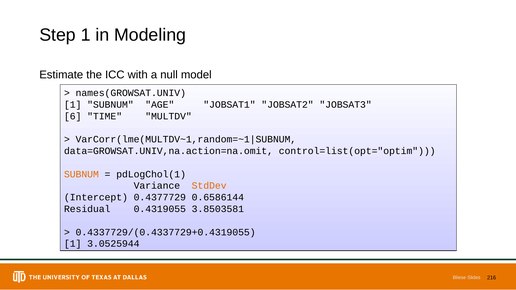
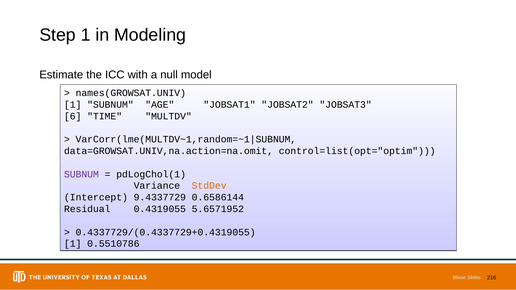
SUBNUM colour: orange -> purple (81, 174)
0.4377729: 0.4377729 -> 9.4337729 (160, 198)
3.8503581: 3.8503581 -> 5.6571952 (218, 209)
3.0525944: 3.0525944 -> 0.5510786 (113, 244)
